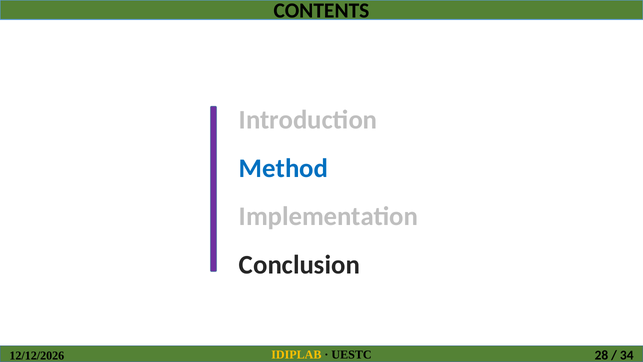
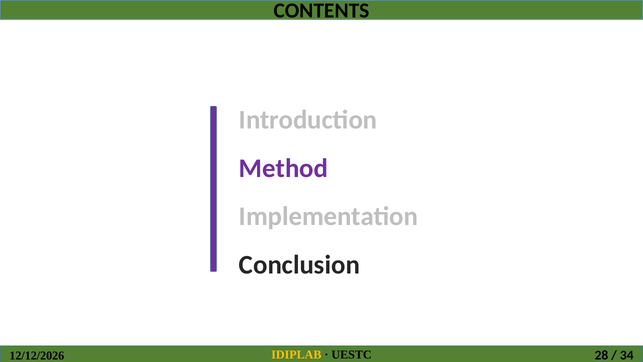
Method colour: blue -> purple (283, 168)
